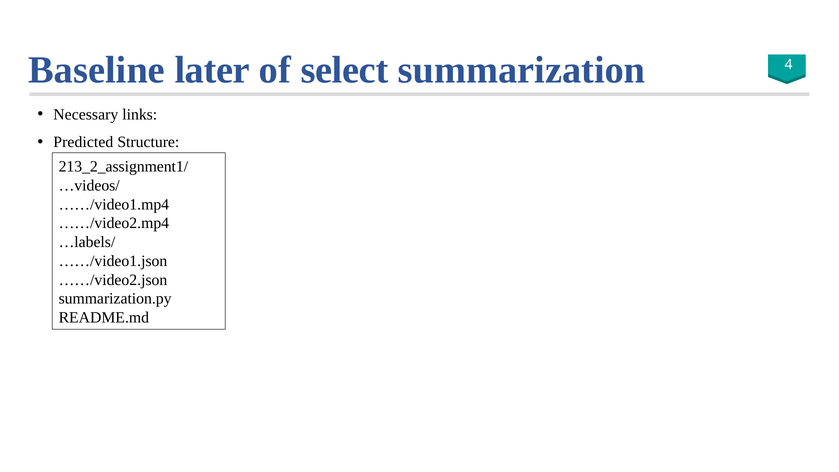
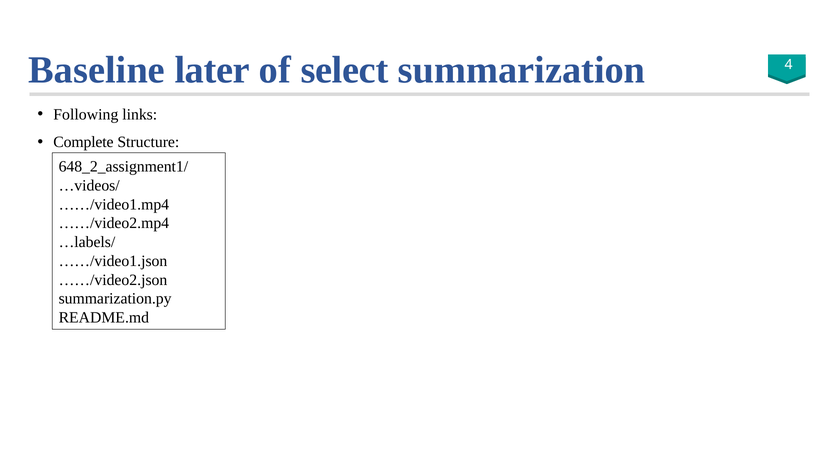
Necessary: Necessary -> Following (86, 115)
Predicted: Predicted -> Complete (83, 142)
213_2_assignment1/: 213_2_assignment1/ -> 648_2_assignment1/ (123, 167)
